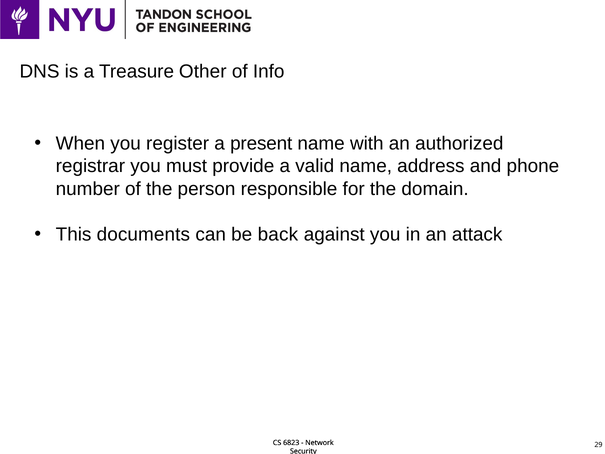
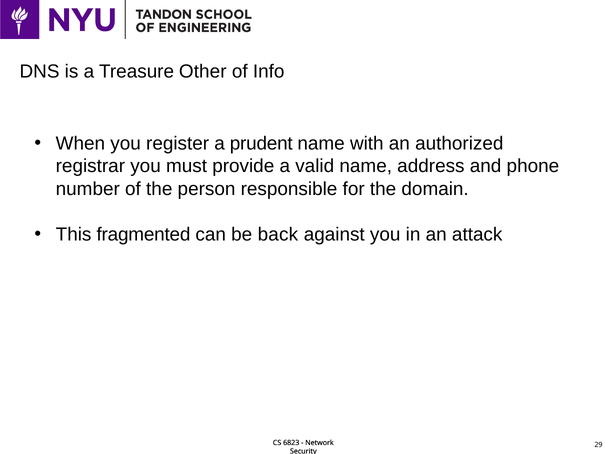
present: present -> prudent (261, 143)
documents: documents -> fragmented (144, 234)
